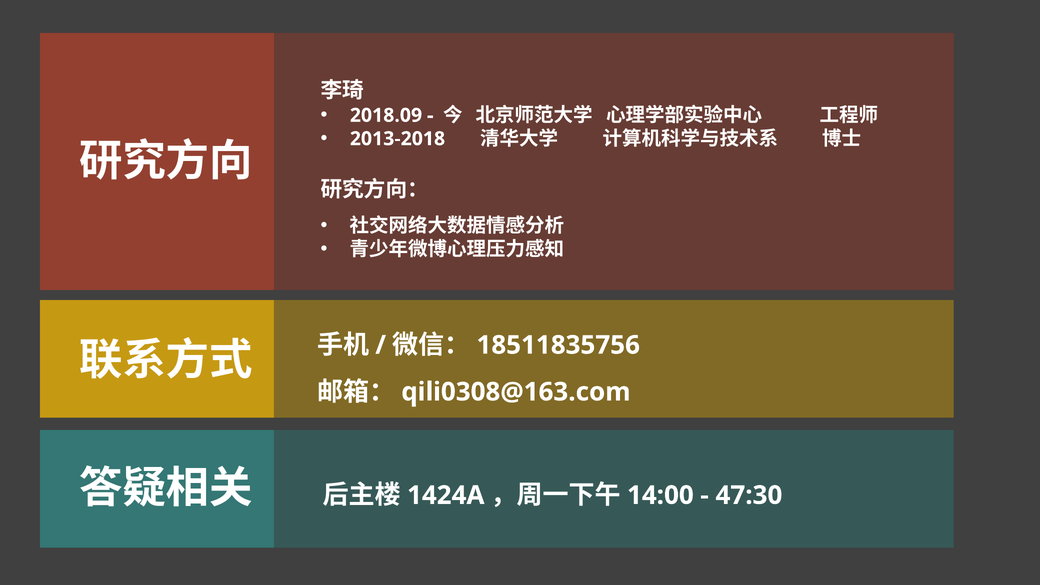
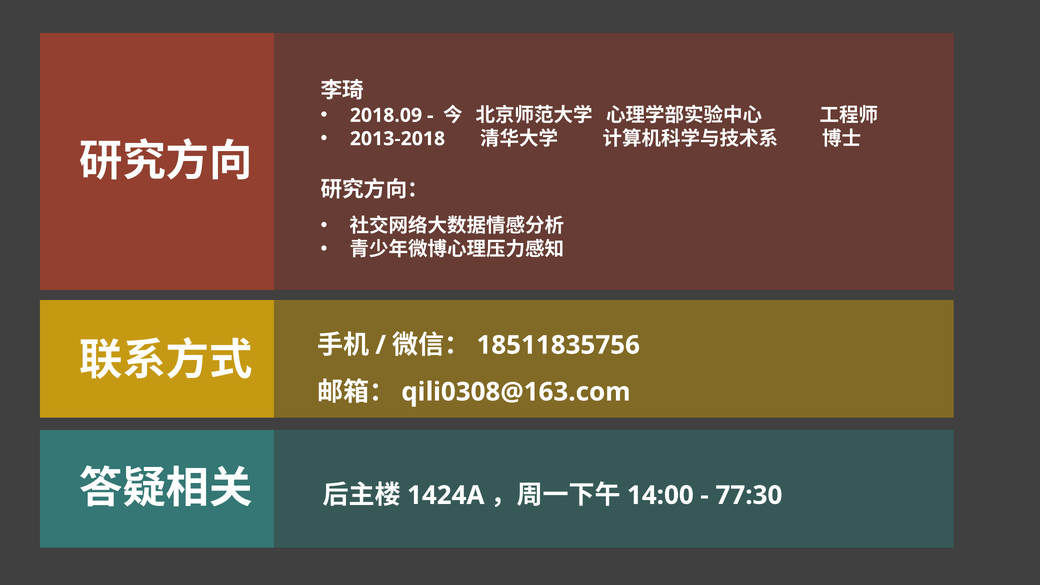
47:30: 47:30 -> 77:30 (749, 495)
